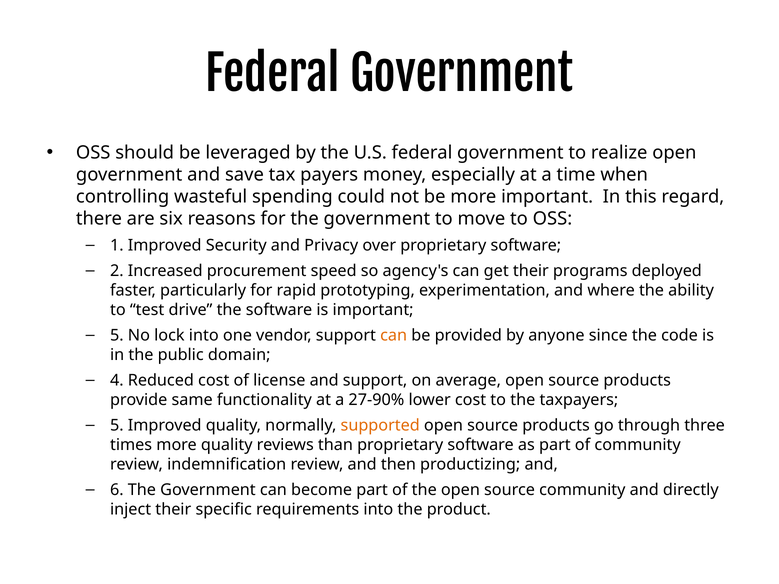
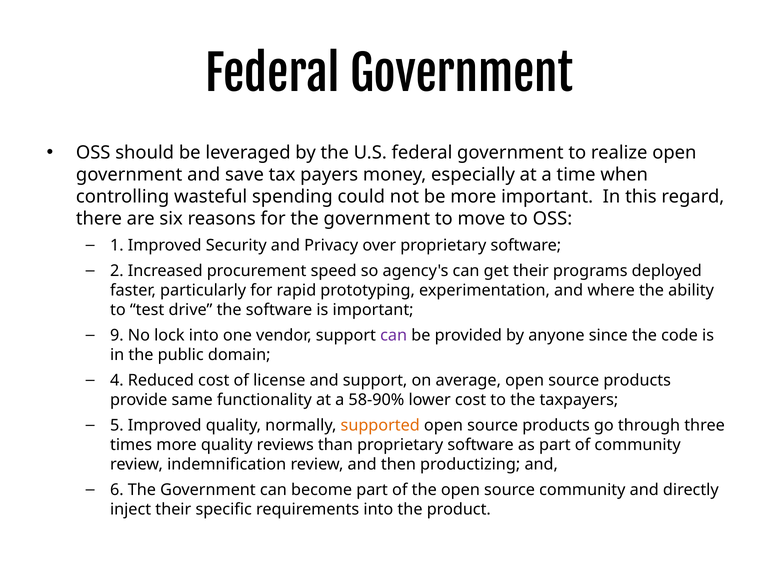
5: 5 -> 9 (117, 336)
can colour: orange -> purple (394, 336)
27-90%: 27-90% -> 58-90% (376, 400)
